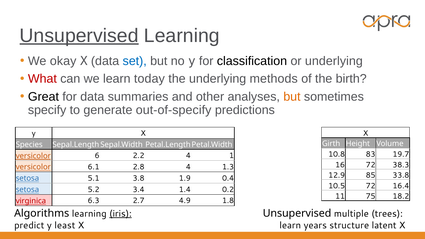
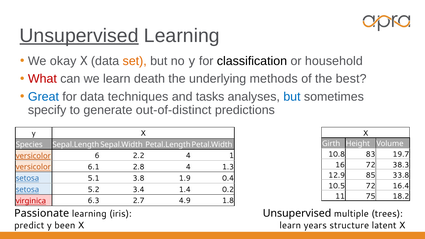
set colour: blue -> orange (135, 61)
or underlying: underlying -> household (334, 61)
today: today -> death (149, 79)
birth: birth -> best (351, 79)
Great colour: black -> blue (43, 97)
summaries: summaries -> techniques (138, 97)
other: other -> tasks (210, 97)
but colour: orange -> blue (292, 97)
out-of-specify: out-of-specify -> out-of-distinct (174, 110)
Algorithms: Algorithms -> Passionate (42, 213)
iris underline: present -> none (120, 214)
least: least -> been (65, 225)
